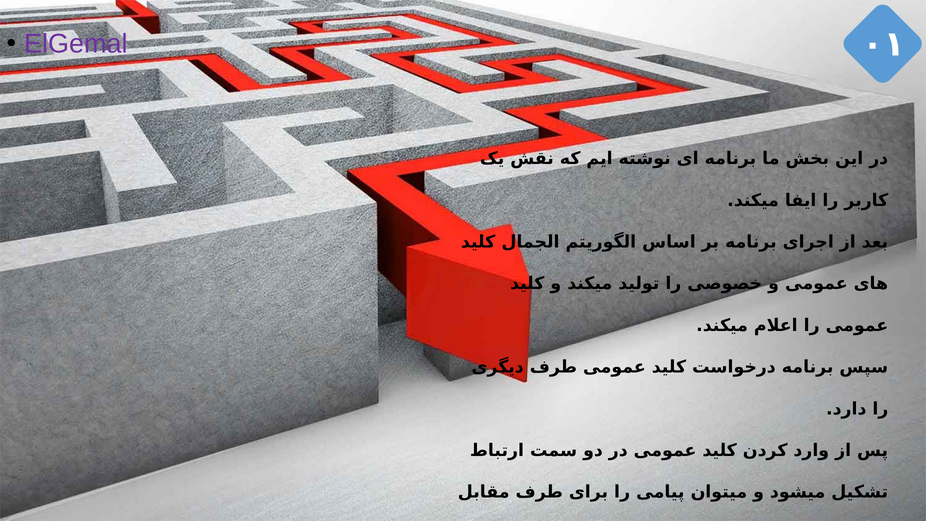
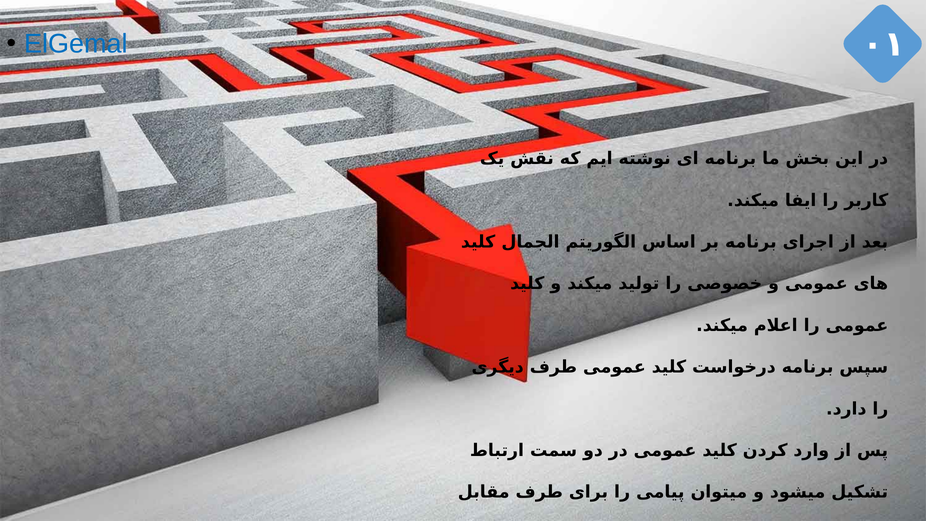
ElGemal colour: purple -> blue (76, 44)
